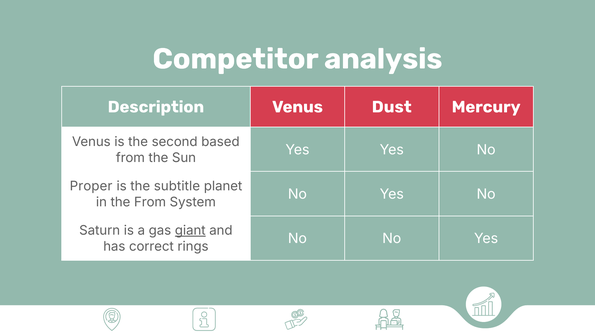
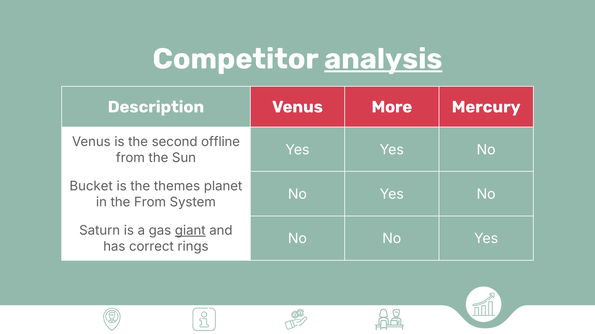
analysis underline: none -> present (383, 59)
Dust: Dust -> More (392, 107)
based: based -> offline (221, 142)
Proper: Proper -> Bucket (91, 187)
subtitle: subtitle -> themes (177, 187)
